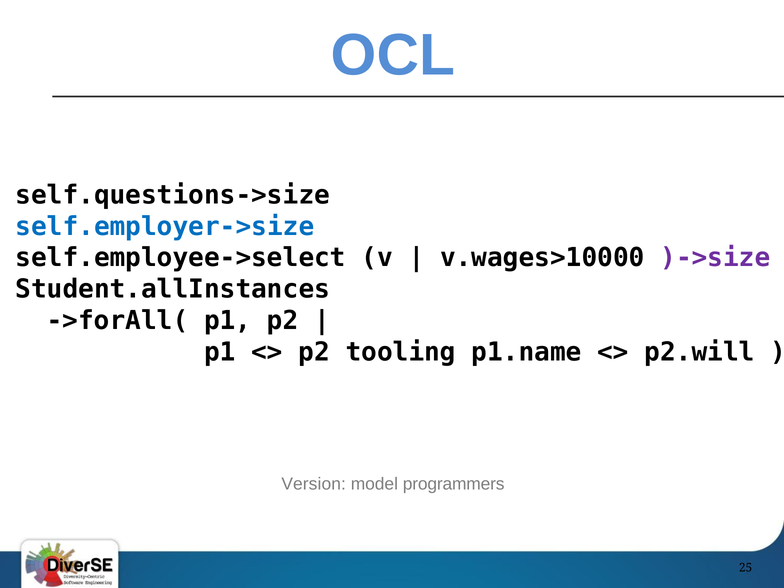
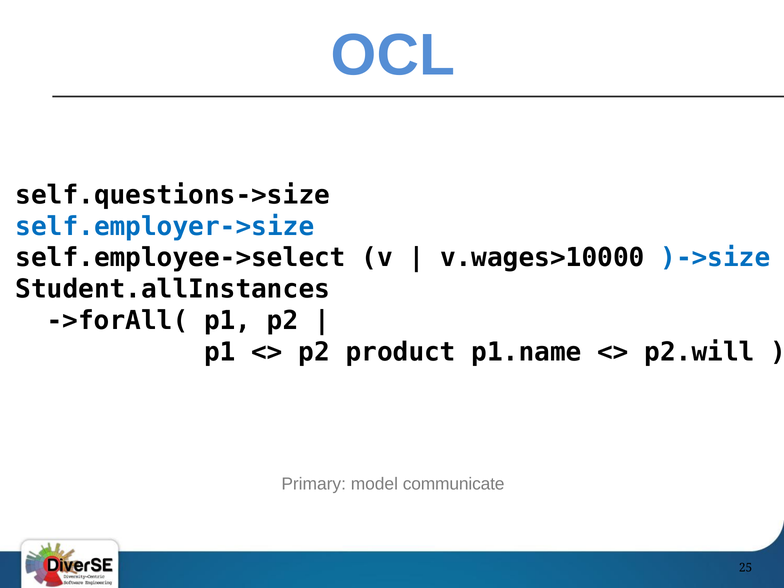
)->size colour: purple -> blue (715, 258)
tooling: tooling -> product (401, 352)
Version: Version -> Primary (314, 484)
programmers: programmers -> communicate (454, 484)
